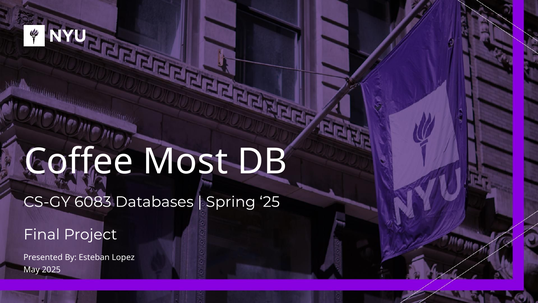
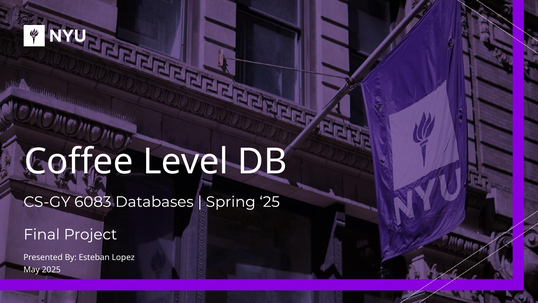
Most: Most -> Level (186, 161)
